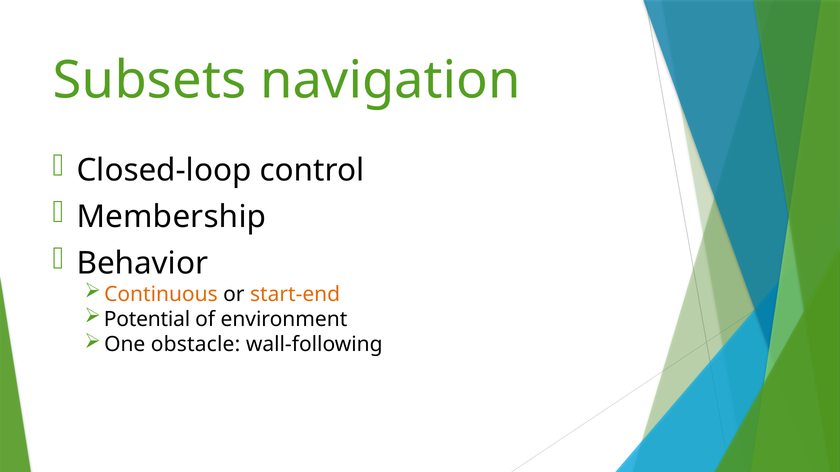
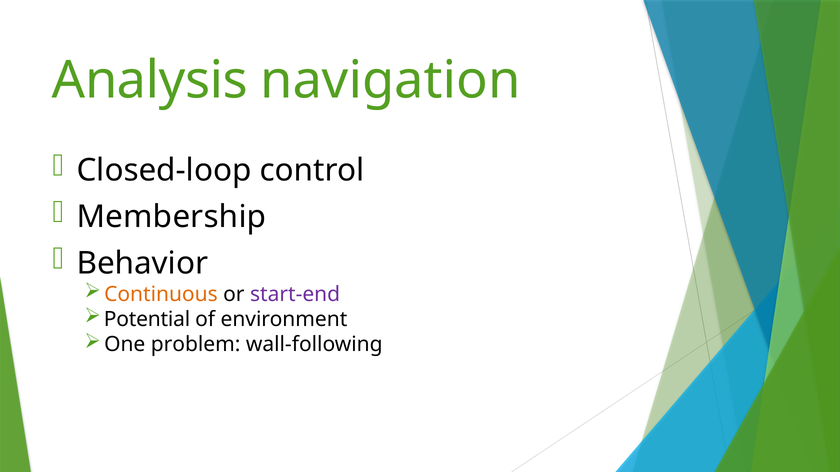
Subsets: Subsets -> Analysis (150, 80)
start-end colour: orange -> purple (295, 294)
obstacle: obstacle -> problem (196, 345)
